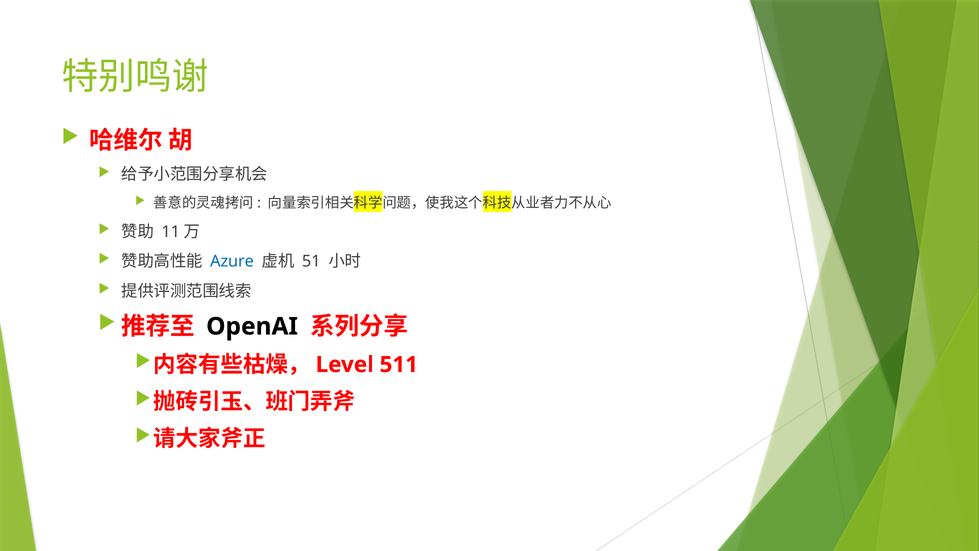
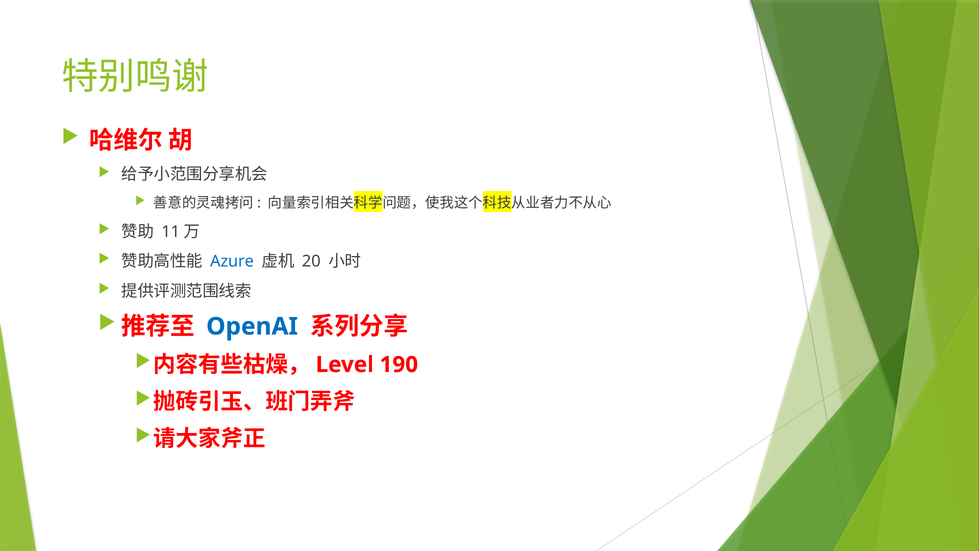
51: 51 -> 20 (311, 261)
OpenAI colour: black -> blue (252, 326)
511: 511 -> 190 (399, 364)
